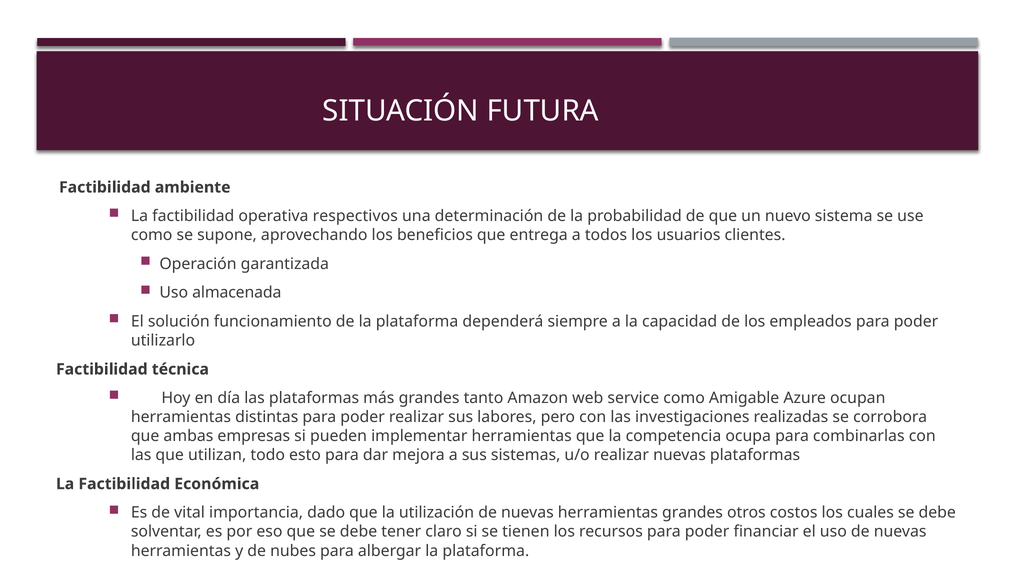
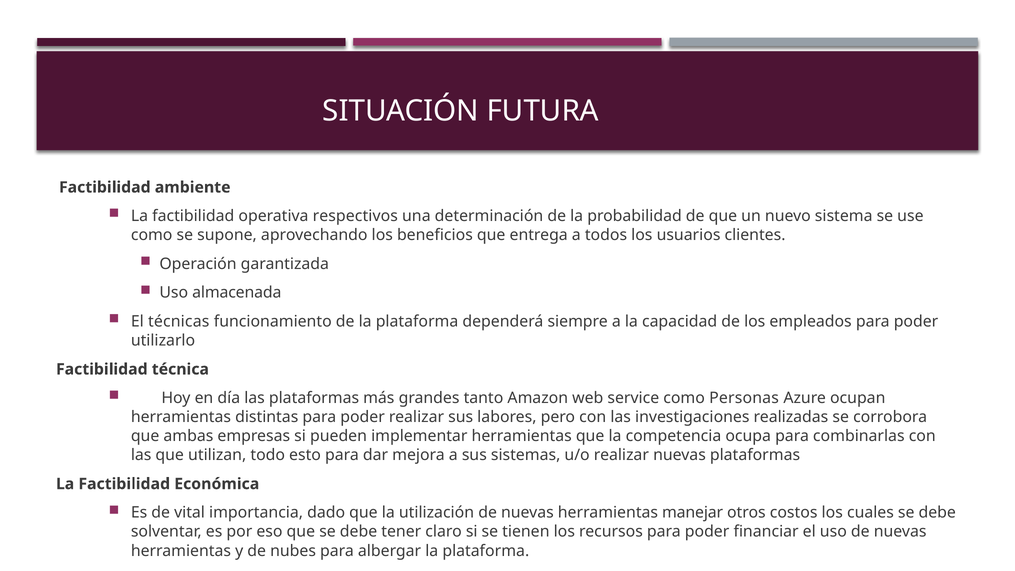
solución: solución -> técnicas (179, 321)
Amigable: Amigable -> Personas (744, 398)
herramientas grandes: grandes -> manejar (693, 513)
